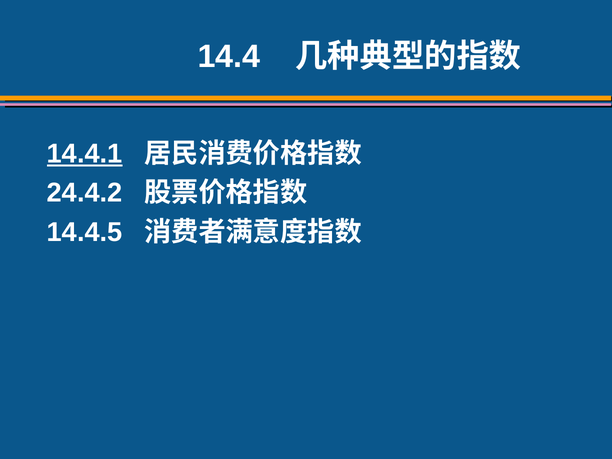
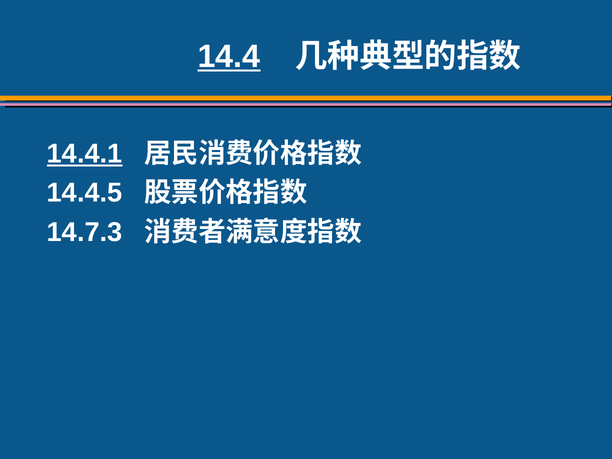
14.4 underline: none -> present (229, 56)
24.4.2: 24.4.2 -> 14.4.5 (85, 193)
14.4.5: 14.4.5 -> 14.7.3 (85, 232)
